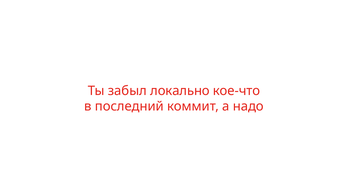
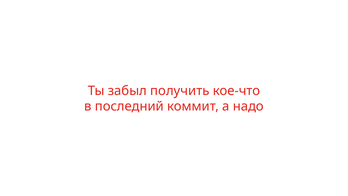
локально: локально -> получить (180, 91)
